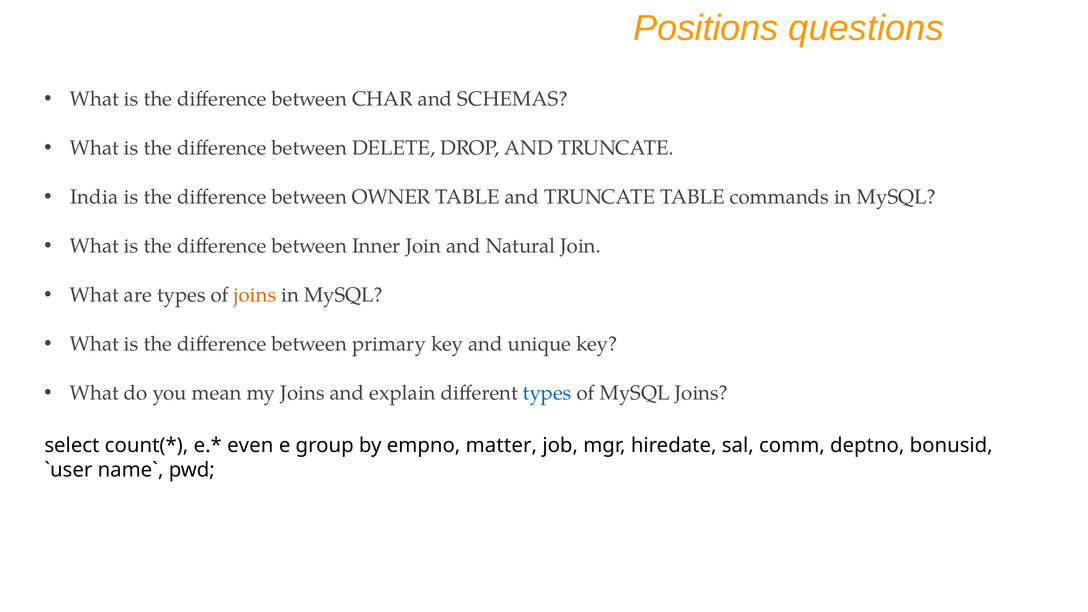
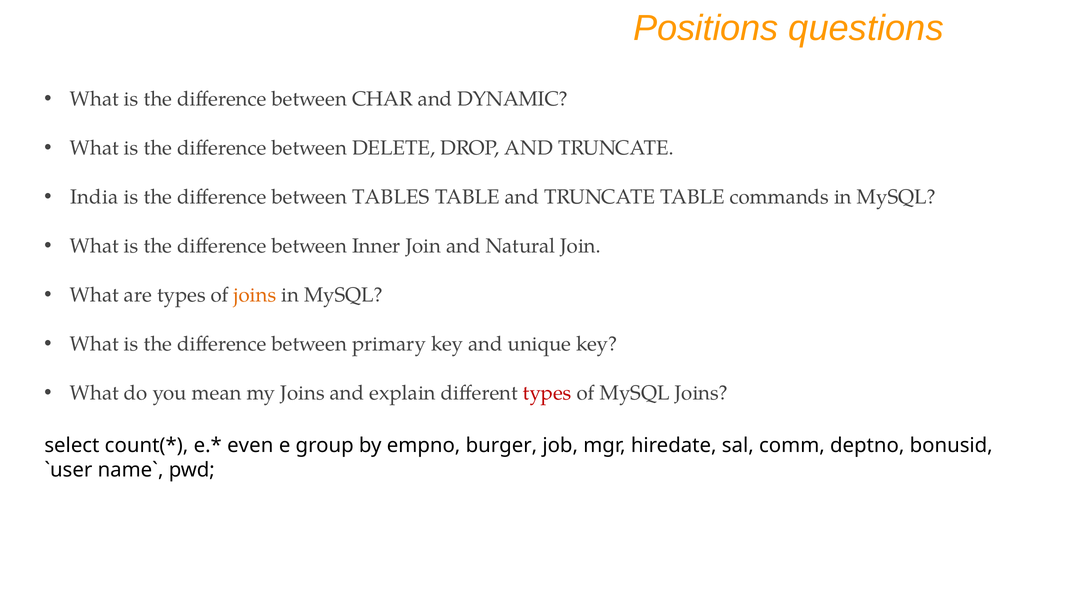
SCHEMAS: SCHEMAS -> DYNAMIC (513, 99)
OWNER: OWNER -> TABLES (391, 197)
types colour: blue -> red (547, 393)
matter: matter -> burger (501, 446)
